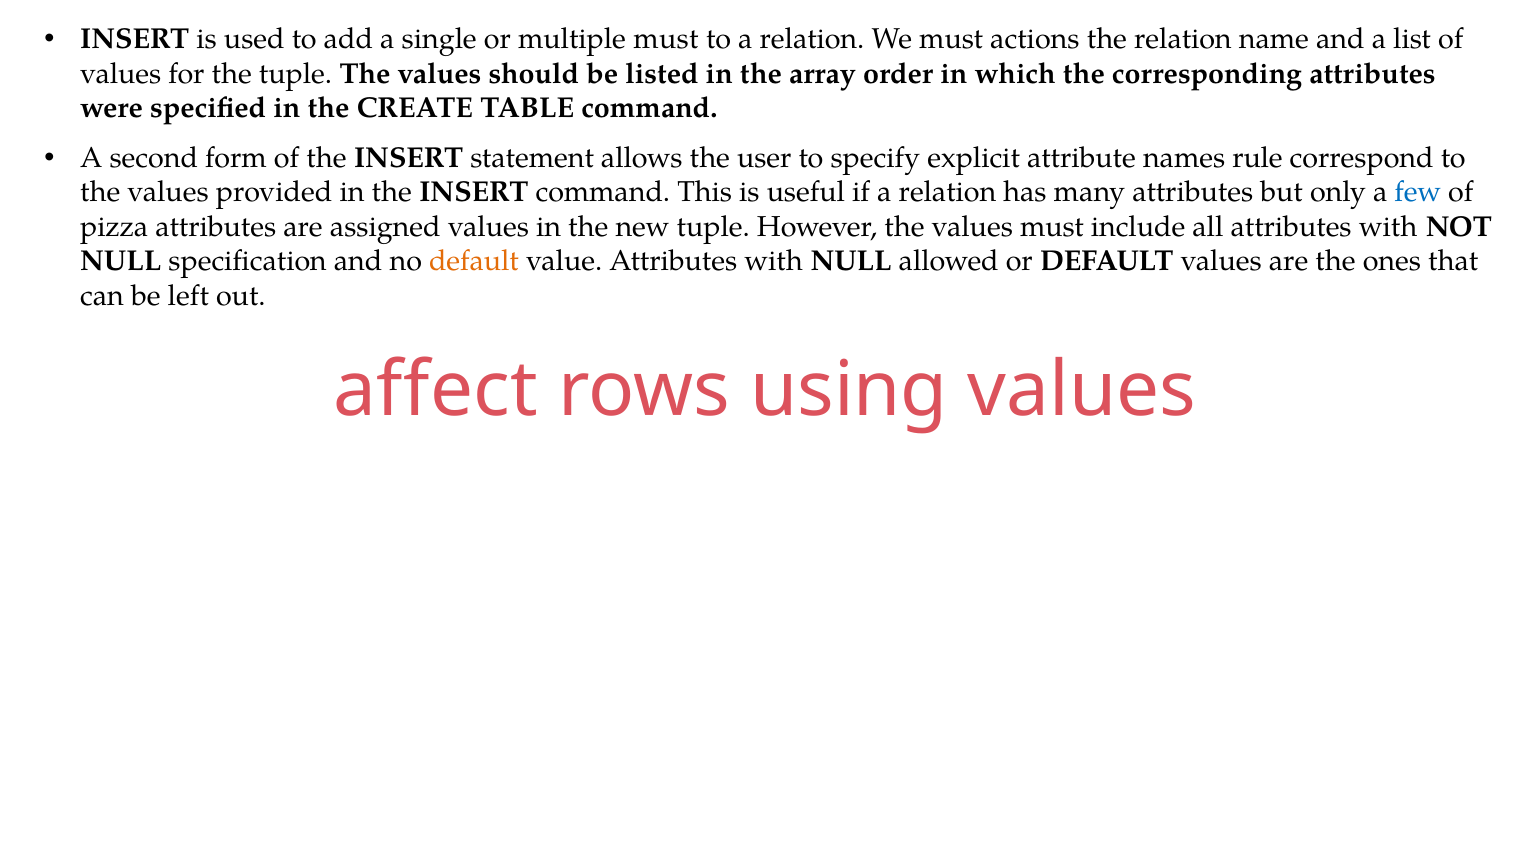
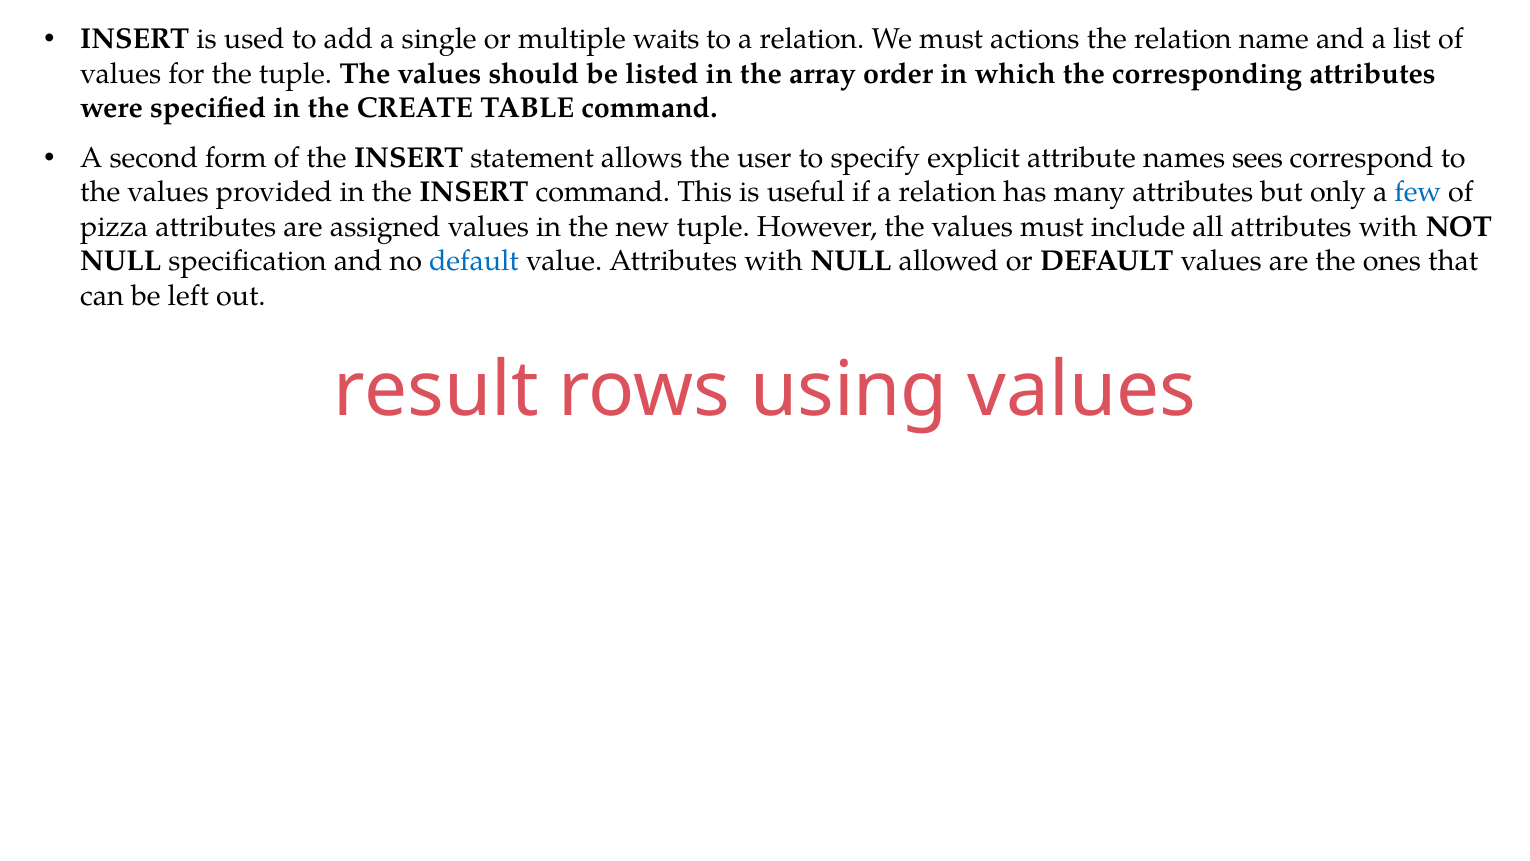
multiple must: must -> waits (666, 39)
rule: rule -> sees (1258, 158)
default colour: orange -> blue (474, 261)
affect: affect -> result (436, 390)
